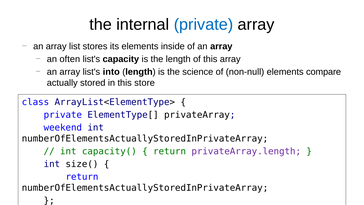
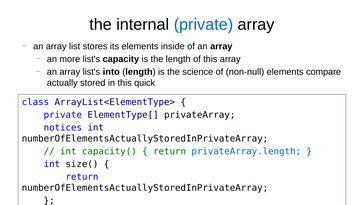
often: often -> more (70, 59)
store: store -> quick (145, 83)
weekend: weekend -> notices (63, 128)
privateArray.length colour: purple -> blue (246, 151)
